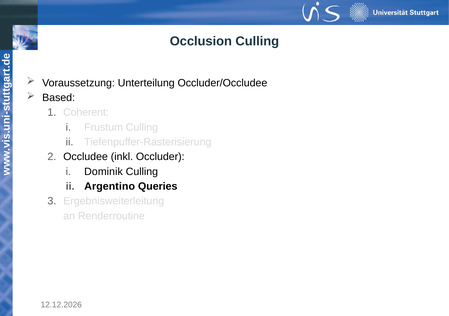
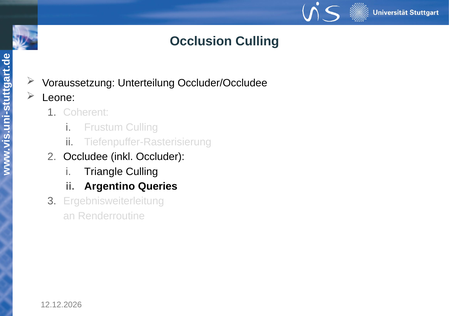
Based: Based -> Leone (59, 98)
Dominik: Dominik -> Triangle (104, 172)
